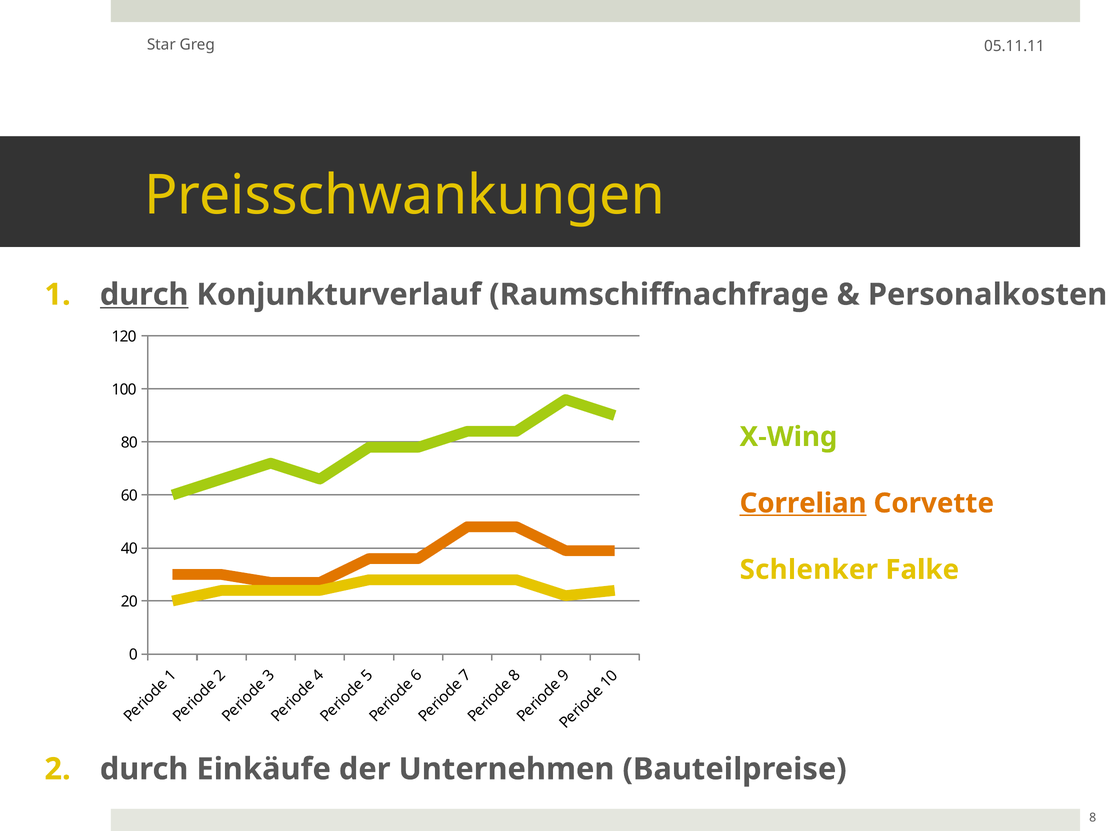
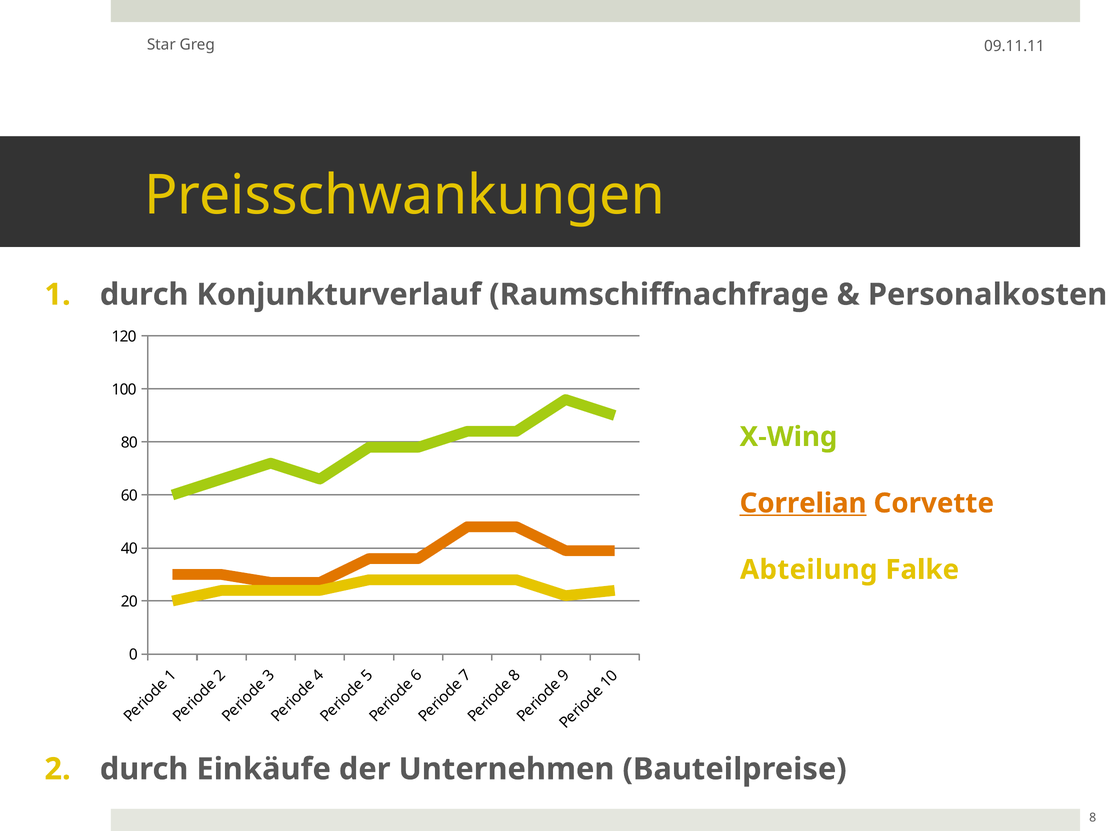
05.11.11: 05.11.11 -> 09.11.11 (1014, 46)
durch underline: present -> none (144, 295)
Schlenker: Schlenker -> Abteilung (809, 570)
